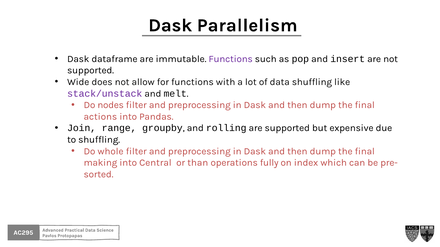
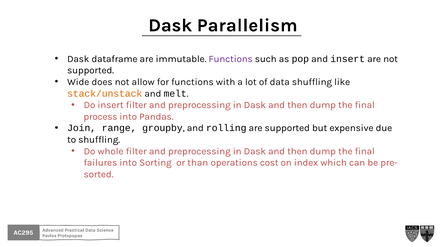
stack/unstack colour: purple -> orange (105, 94)
Do nodes: nodes -> insert (111, 105)
actions: actions -> process (100, 117)
making: making -> failures (100, 163)
Central: Central -> Sorting (155, 163)
fully: fully -> cost (269, 163)
